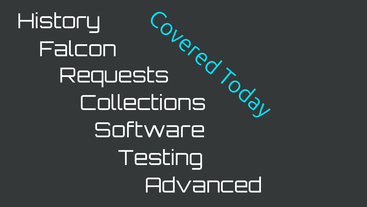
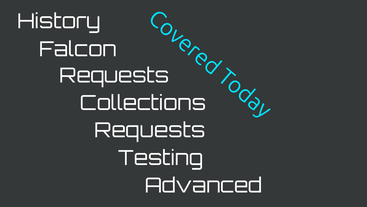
Software: Software -> Requests (150, 130)
